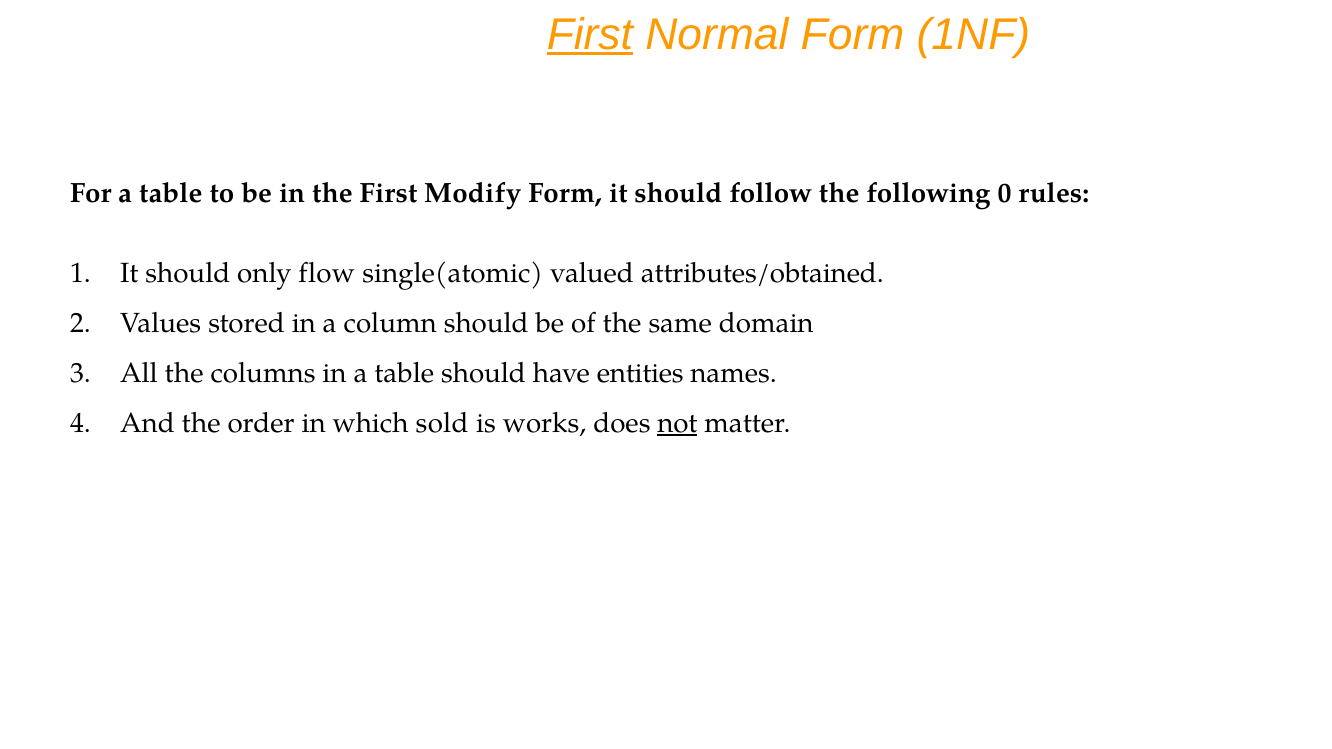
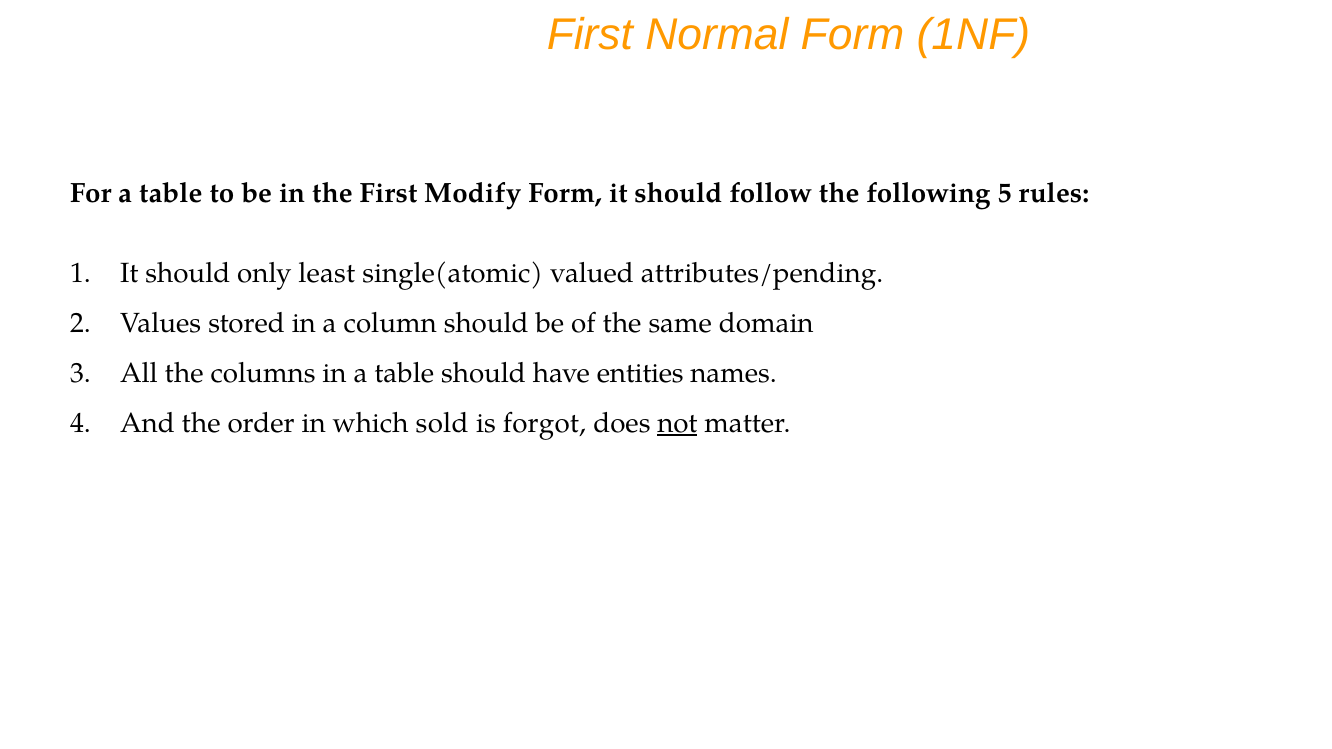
First underline: present -> none (590, 35)
0: 0 -> 5 (1004, 194)
flow: flow -> least (327, 274)
attributes/obtained: attributes/obtained -> attributes/pending (762, 274)
works: works -> forgot (544, 423)
